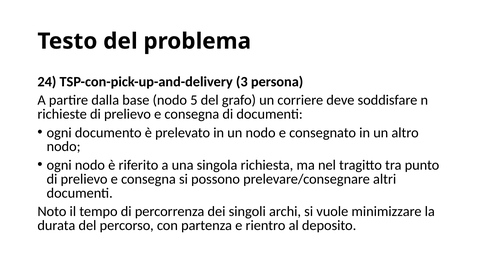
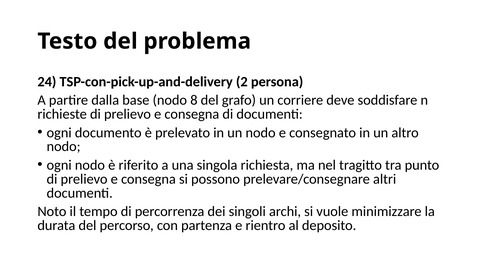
3: 3 -> 2 (242, 82)
5: 5 -> 8 (194, 100)
